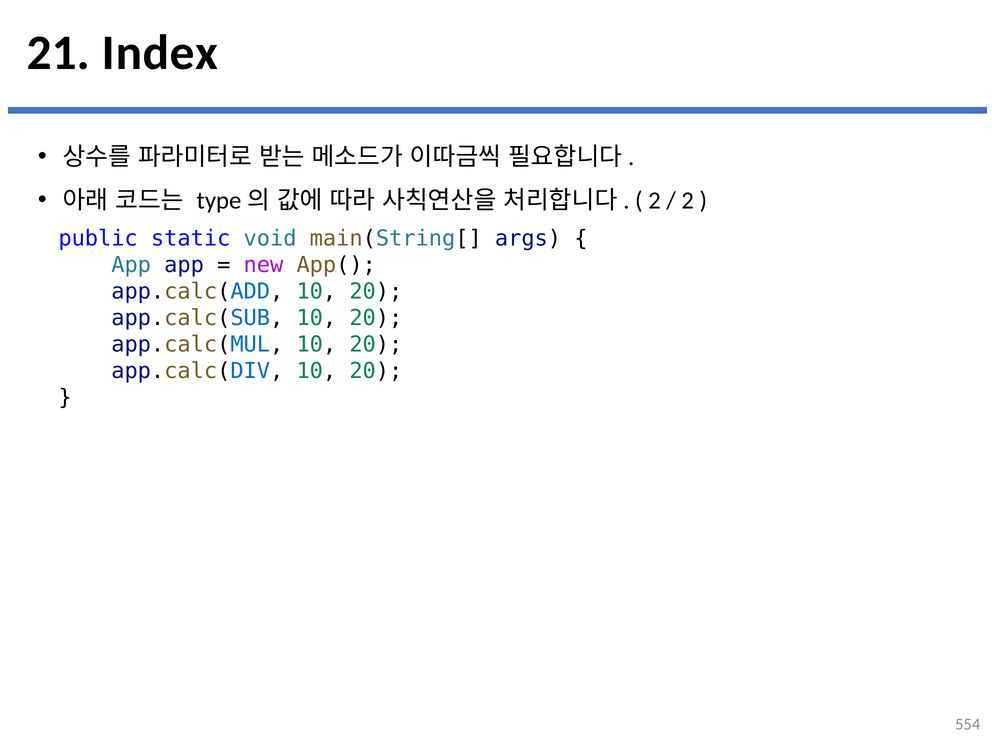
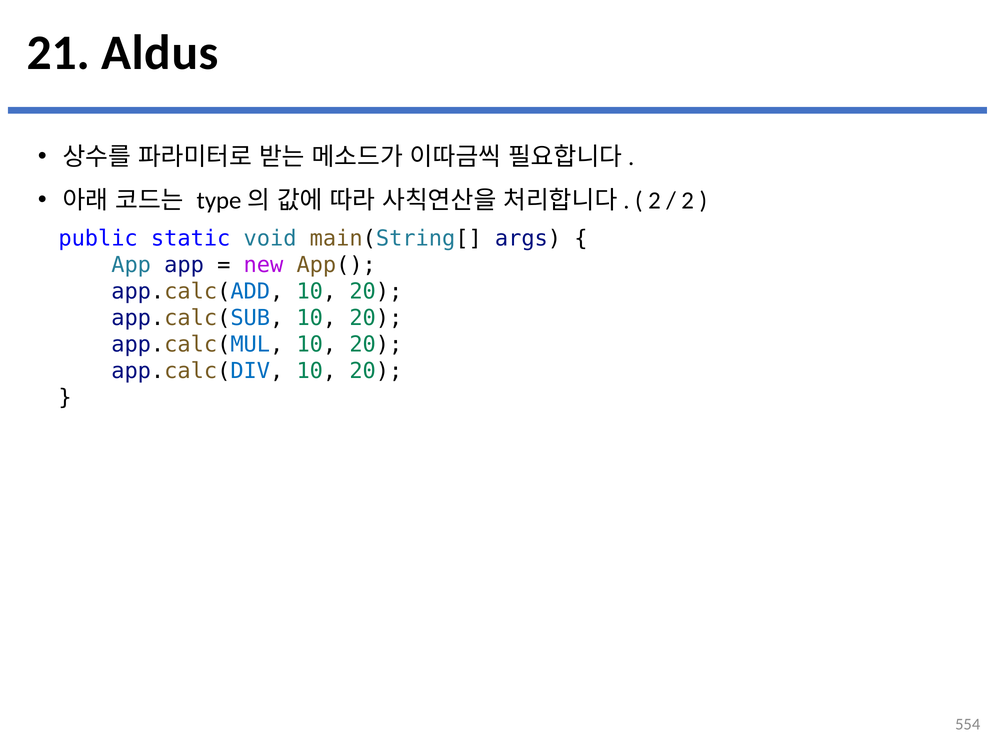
Index: Index -> Aldus (160, 53)
